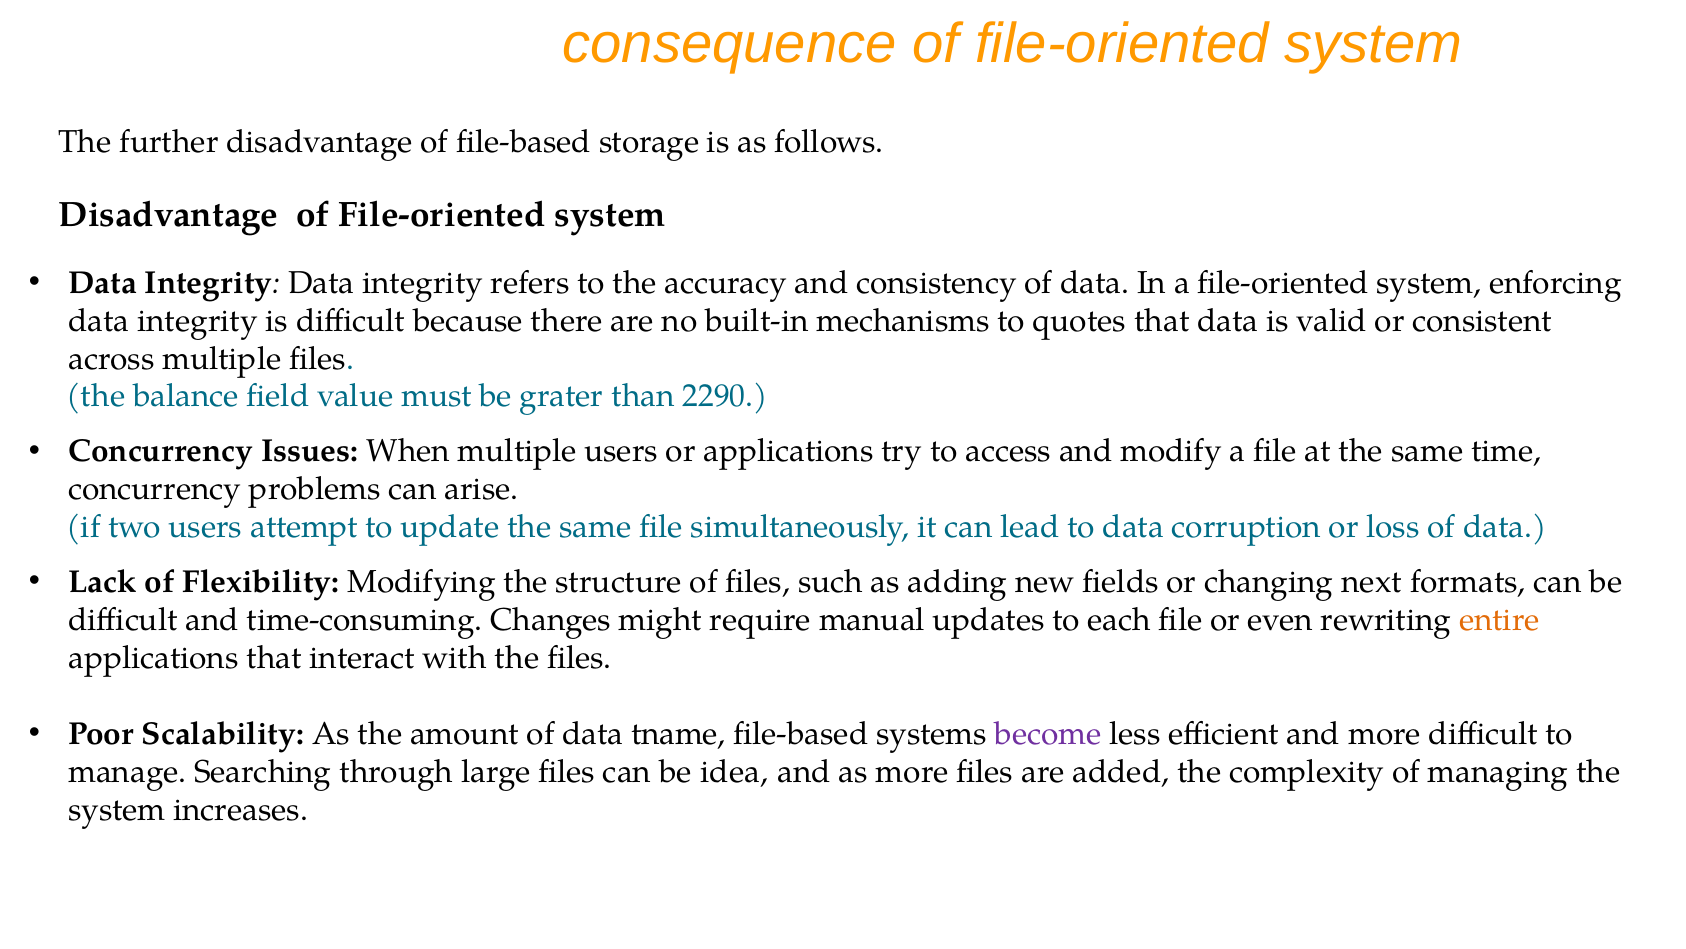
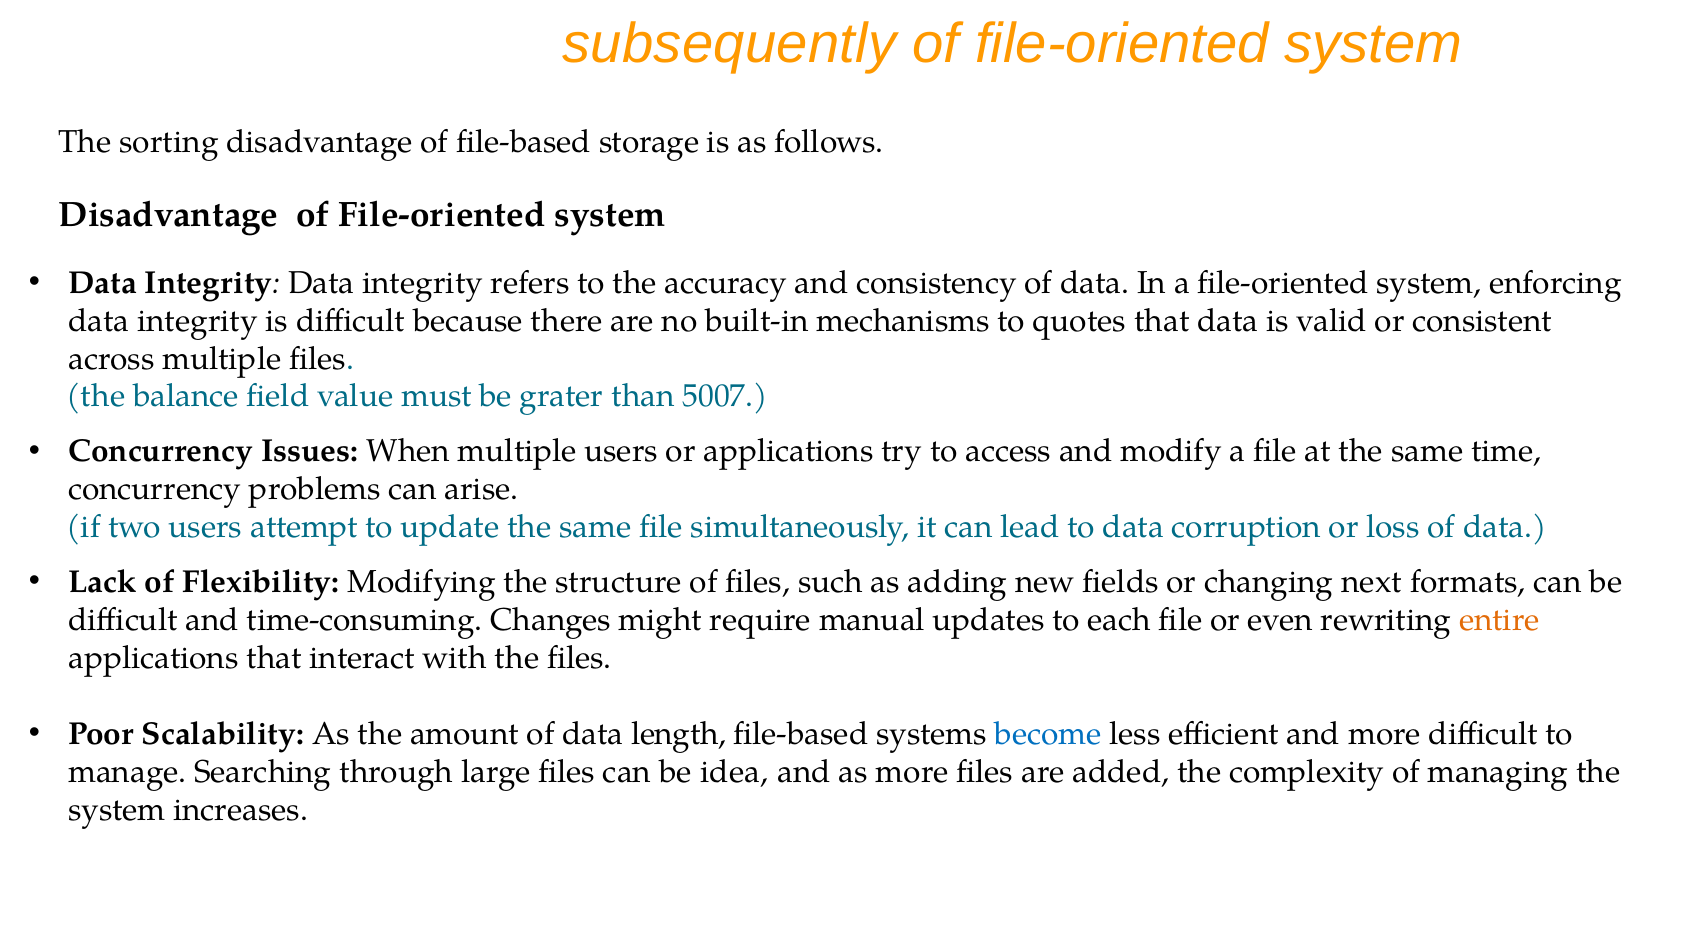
consequence: consequence -> subsequently (729, 44)
further: further -> sorting (169, 142)
2290: 2290 -> 5007 (725, 396)
tname: tname -> length (679, 733)
become colour: purple -> blue (1048, 733)
